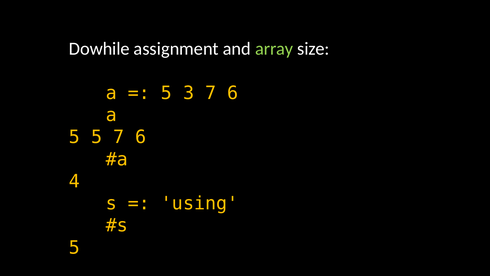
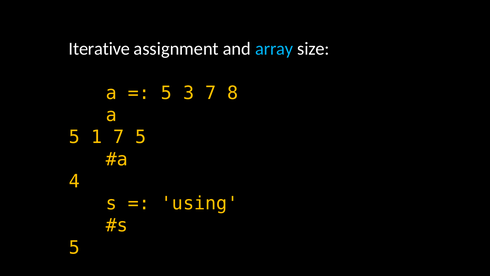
Dowhile: Dowhile -> Iterative (99, 49)
array colour: light green -> light blue (274, 49)
3 7 6: 6 -> 8 (233, 93)
5 5: 5 -> 1 (97, 137)
6: 6 -> 5 (141, 137)
